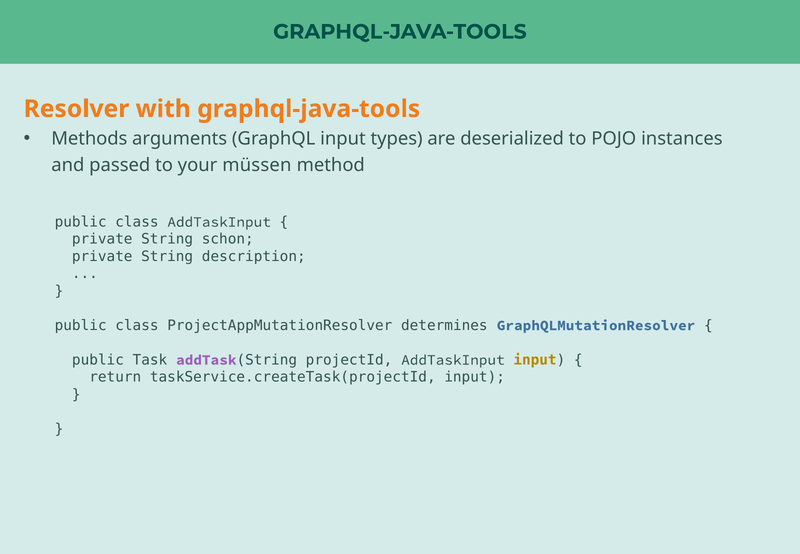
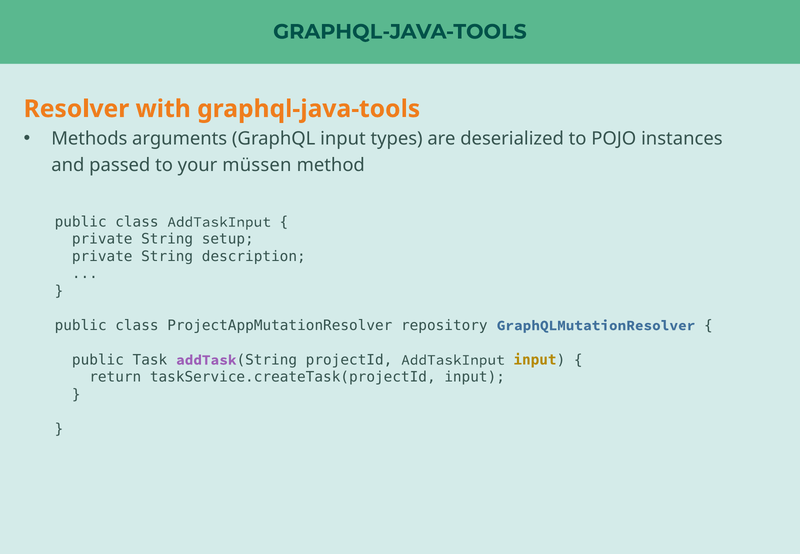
schon: schon -> setup (228, 239)
determines: determines -> repository (444, 325)
